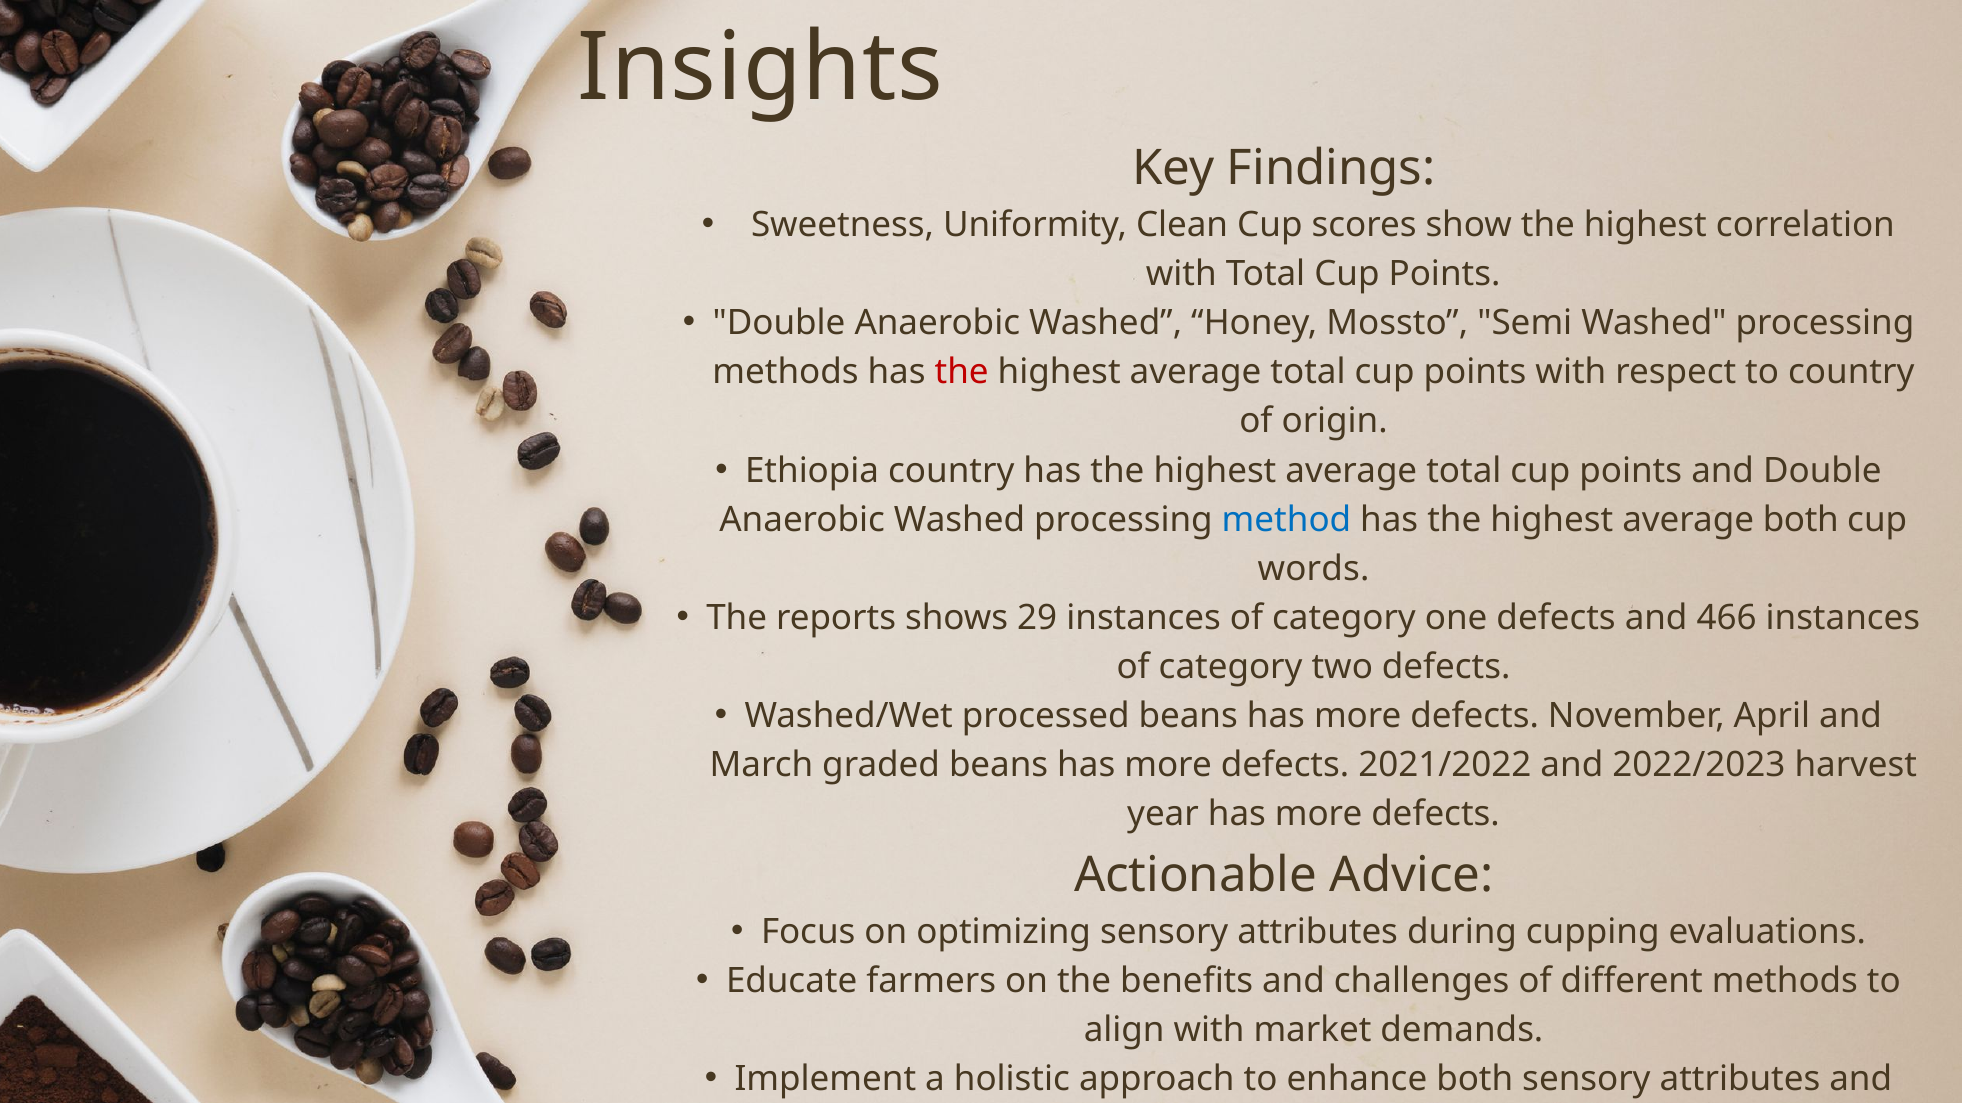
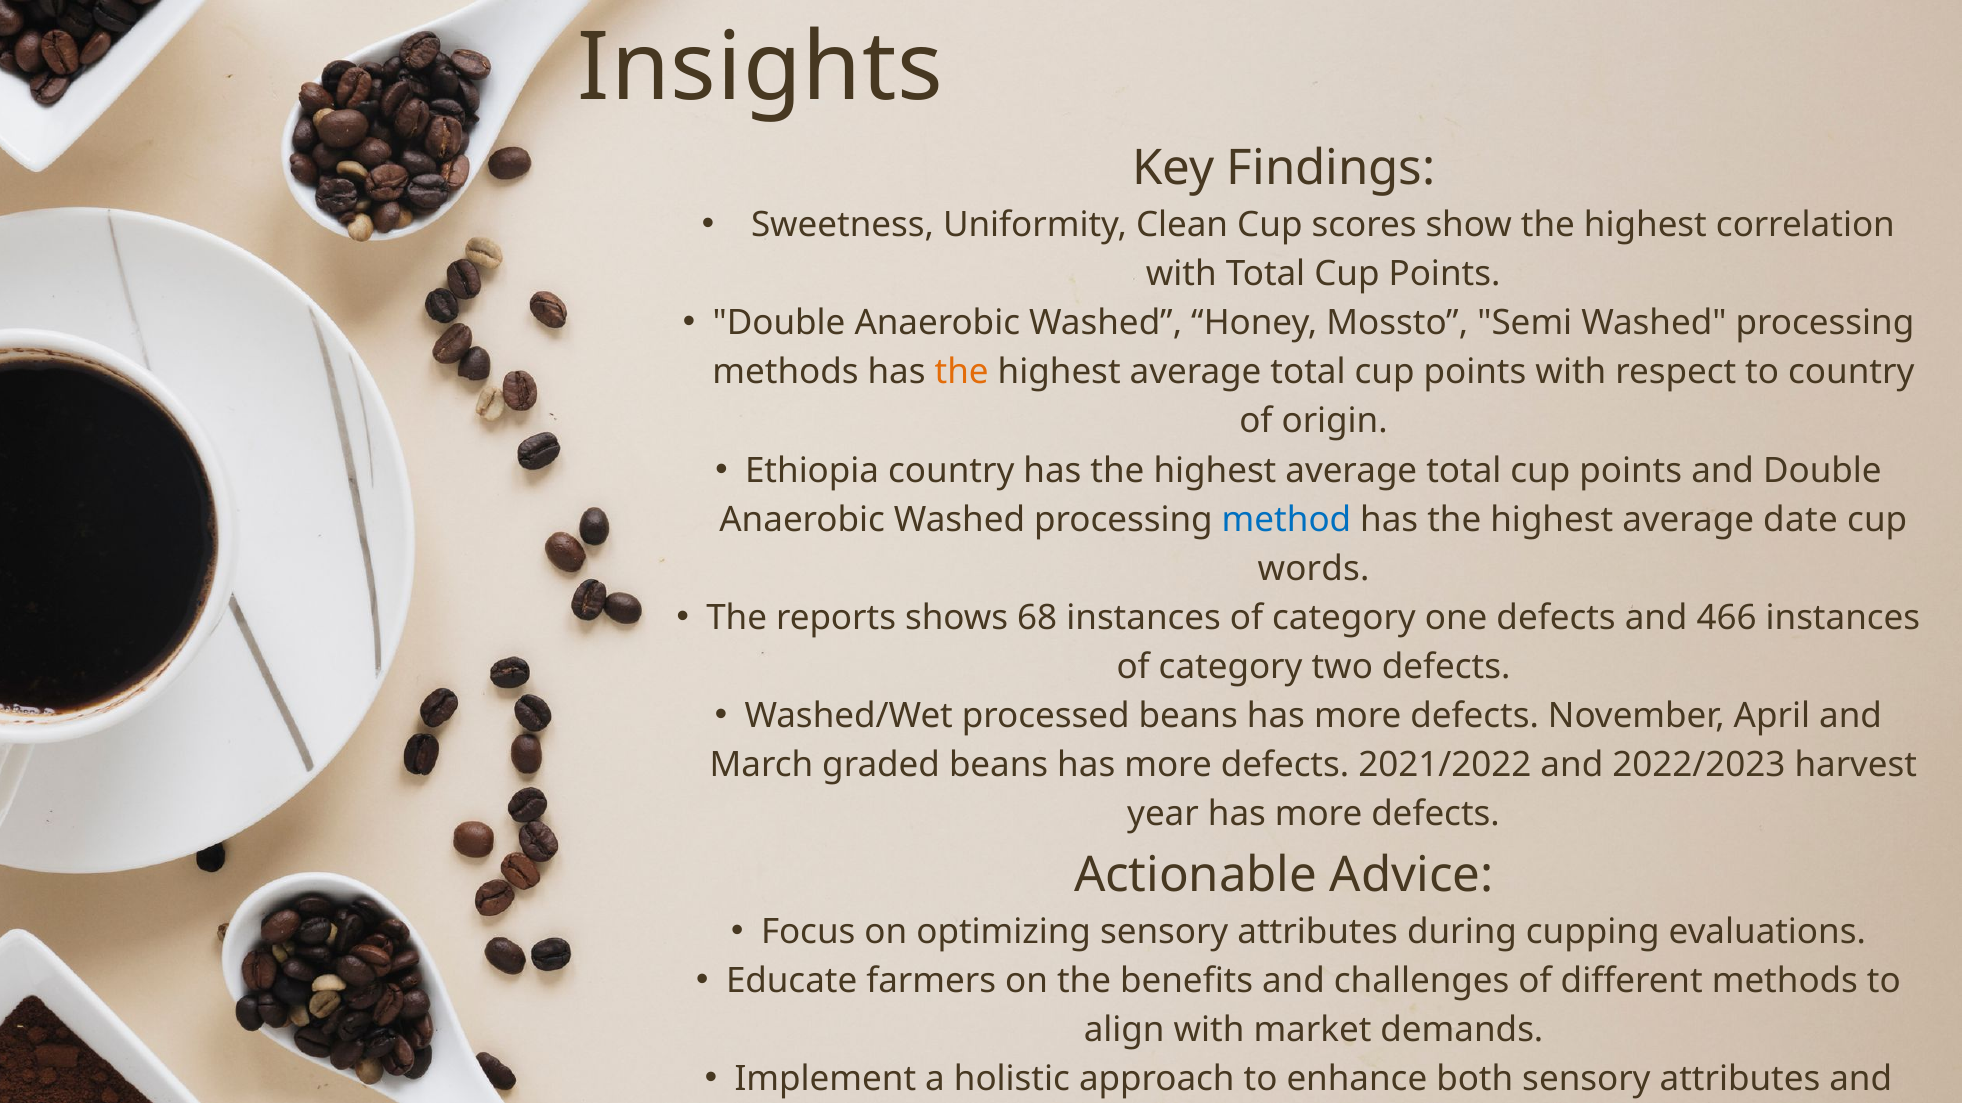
the colour: red -> orange (962, 373)
average both: both -> date (1800, 520)
29: 29 -> 68 (1037, 618)
